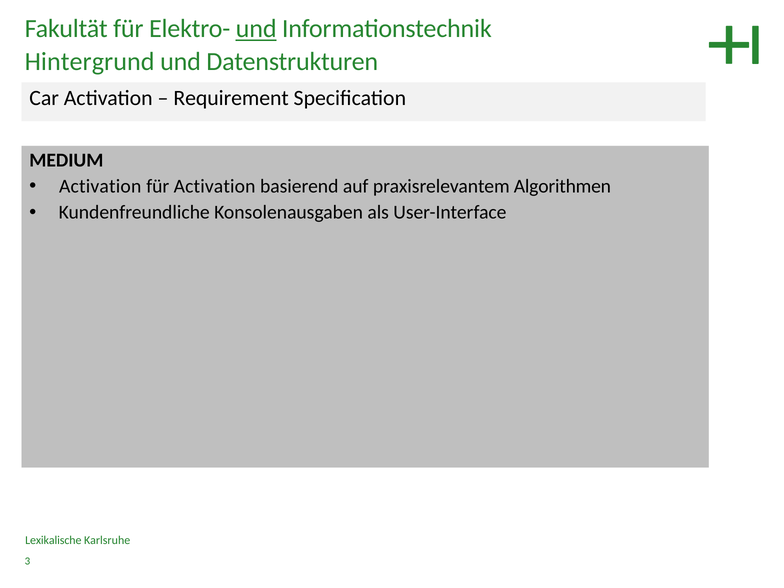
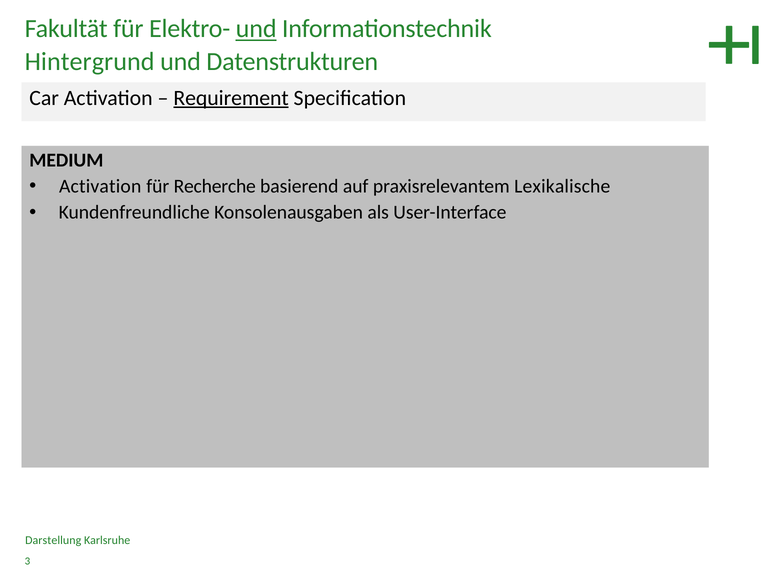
Requirement underline: none -> present (231, 98)
für Activation: Activation -> Recherche (215, 186)
Algorithmen: Algorithmen -> Lexikalische (562, 186)
Lexikalische: Lexikalische -> Darstellung (53, 540)
